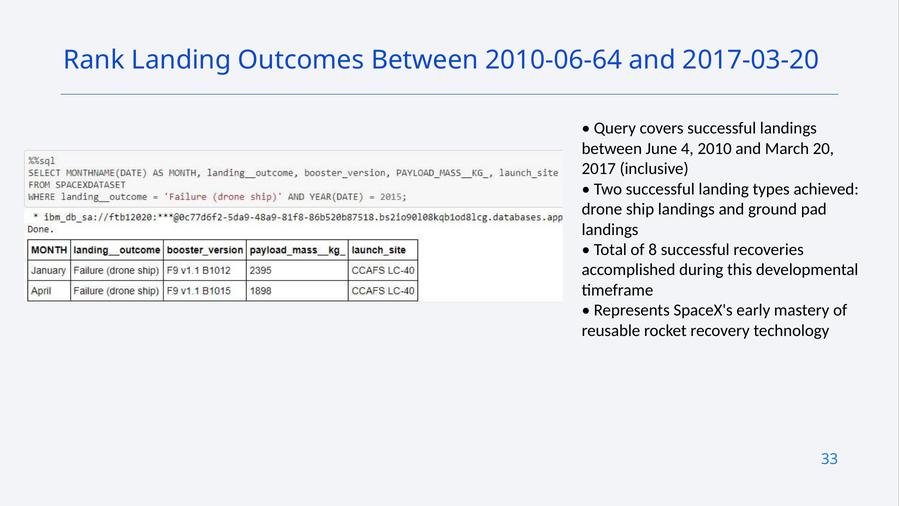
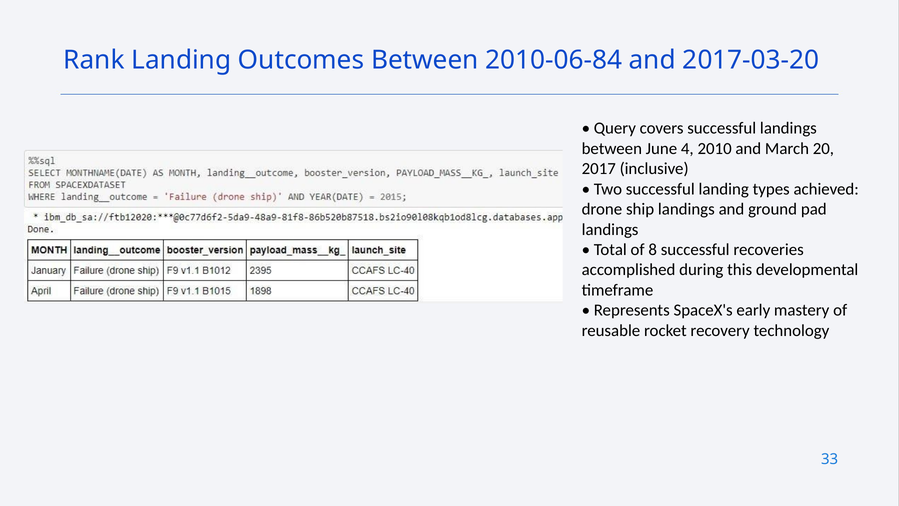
2010-06-64: 2010-06-64 -> 2010-06-84 (554, 60)
